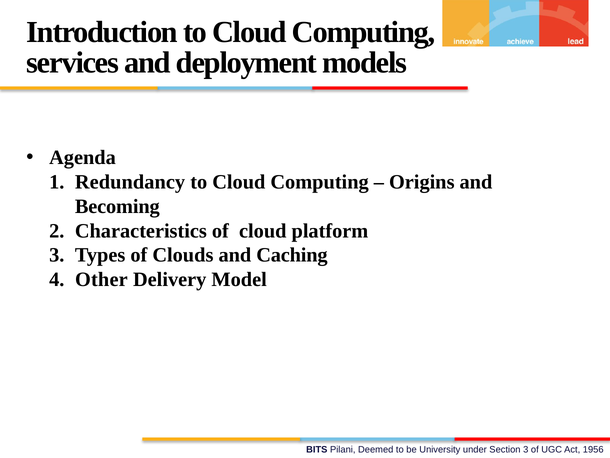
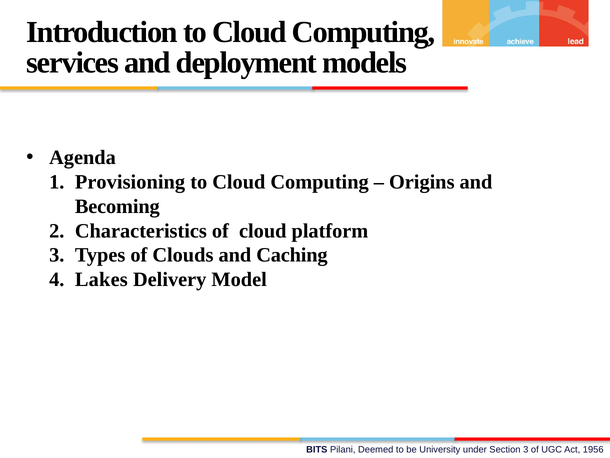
Redundancy: Redundancy -> Provisioning (130, 182)
Other: Other -> Lakes (101, 279)
